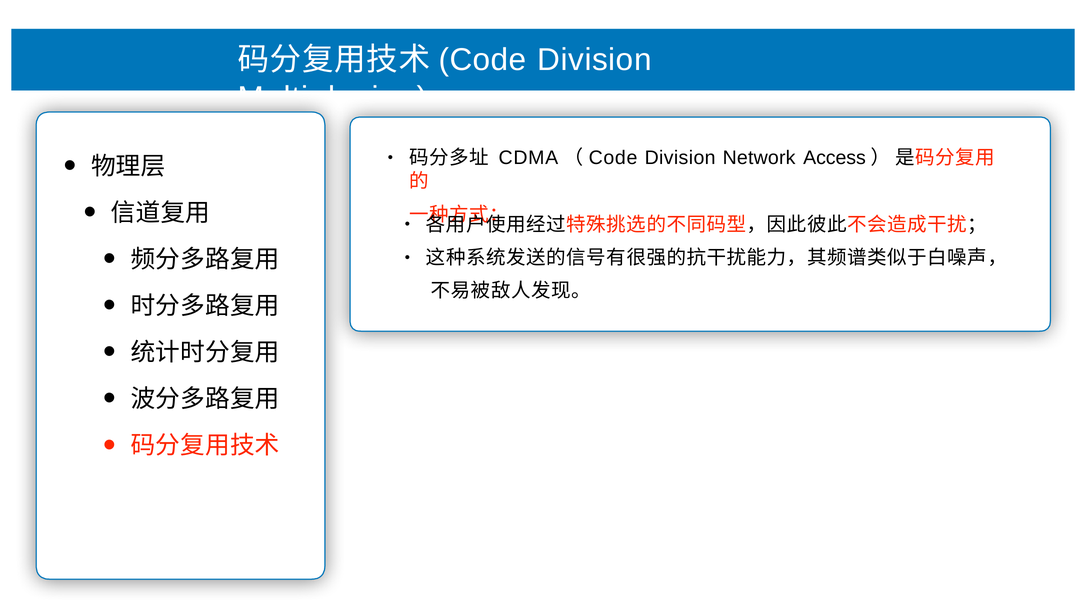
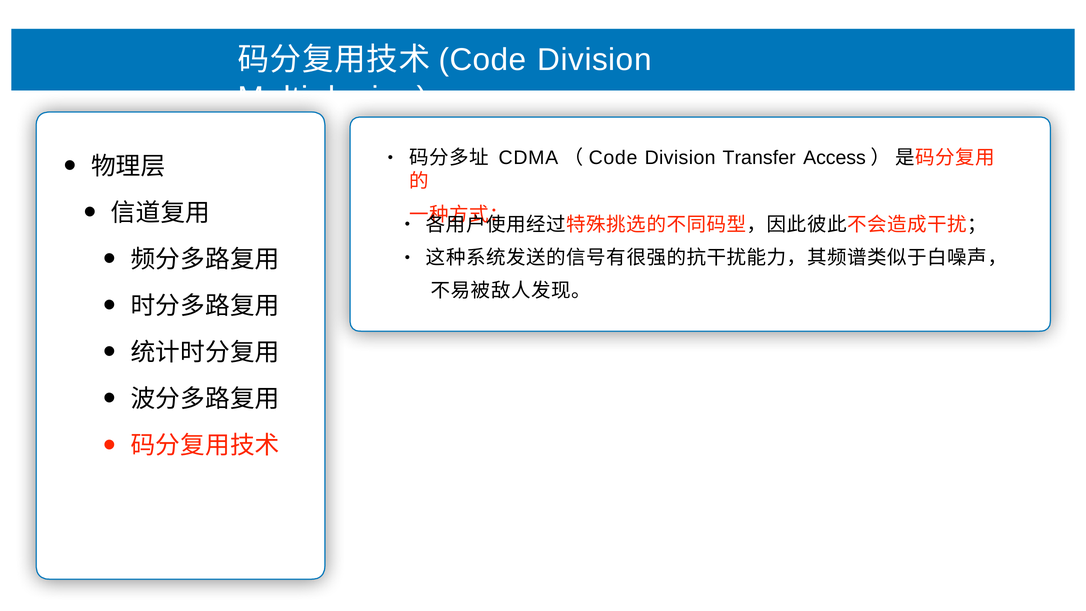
Network: Network -> Transfer (759, 158)
